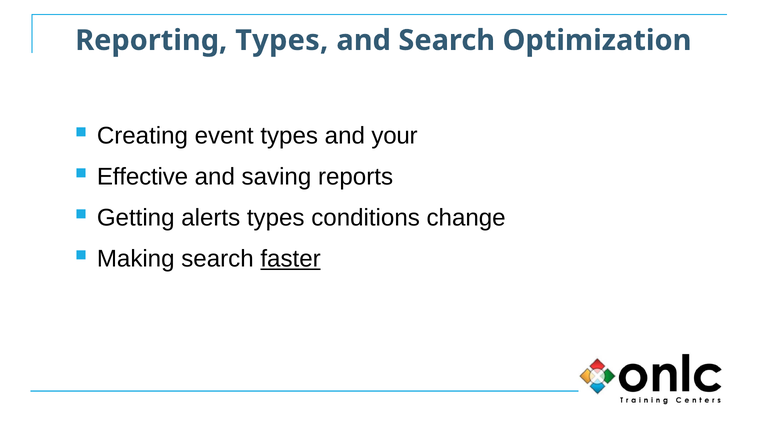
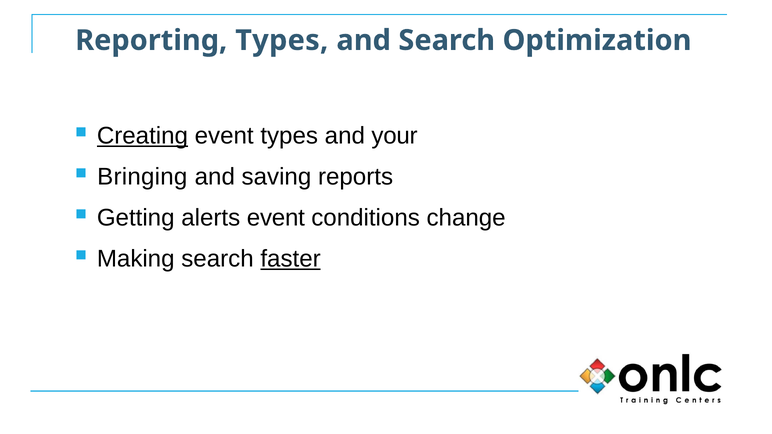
Creating underline: none -> present (142, 136)
Effective: Effective -> Bringing (142, 177)
alerts types: types -> event (276, 218)
